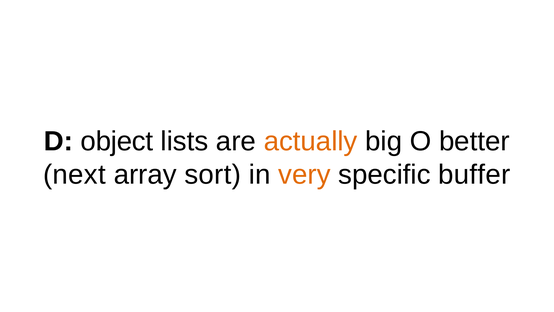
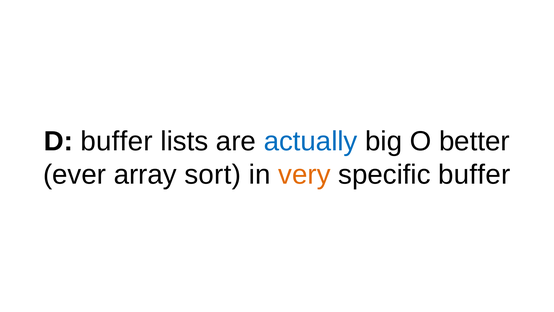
D object: object -> buffer (117, 141)
actually colour: orange -> blue (311, 141)
next: next -> ever (75, 174)
